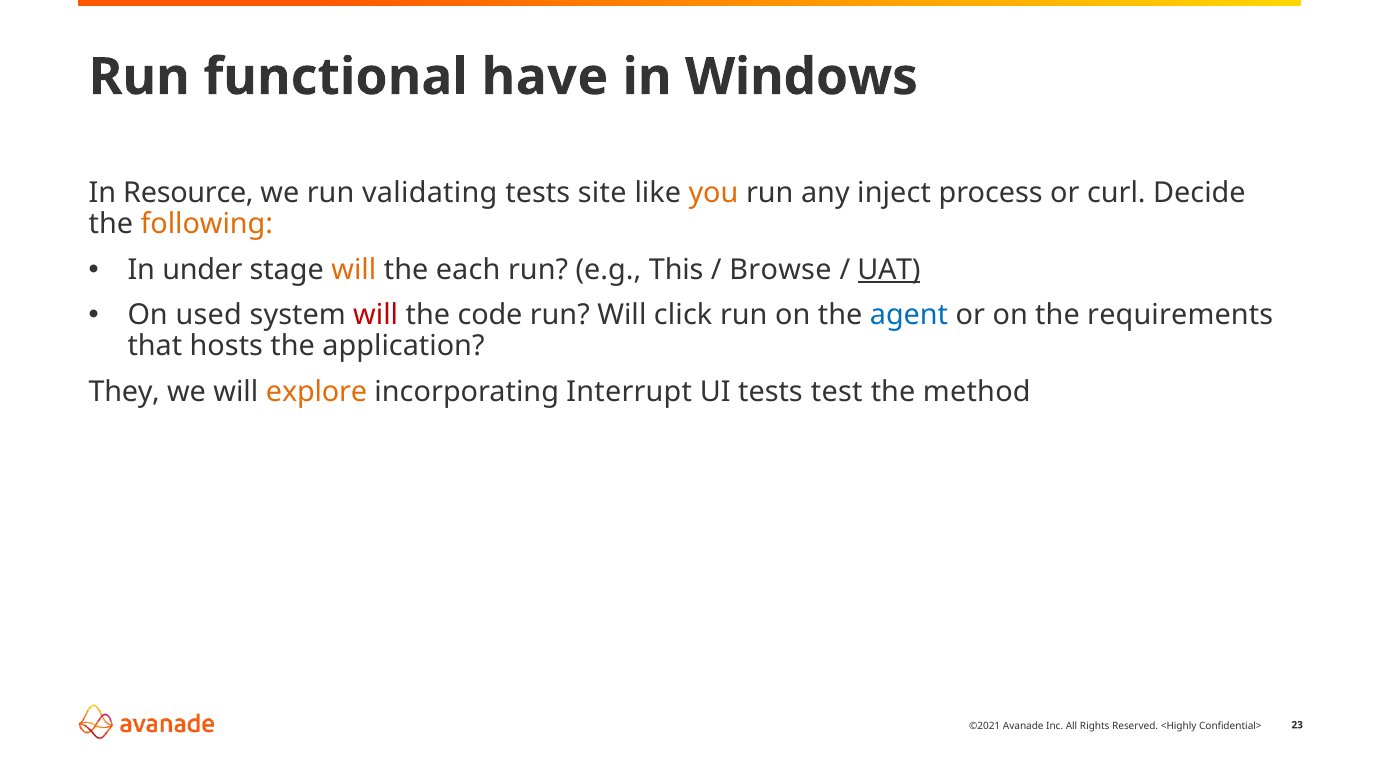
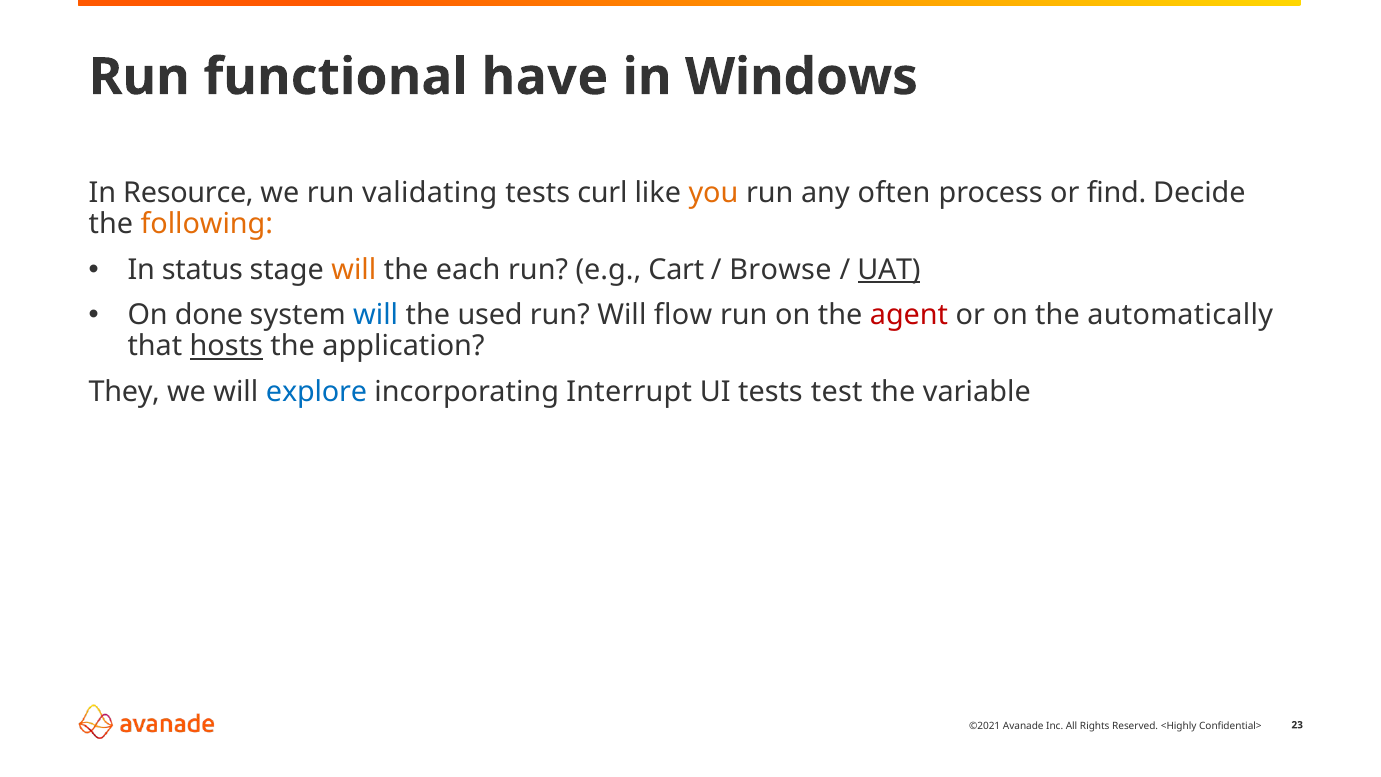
site: site -> curl (602, 193)
inject: inject -> often (894, 193)
curl: curl -> find (1117, 193)
under: under -> status (202, 270)
This: This -> Cart (676, 270)
used: used -> done (209, 315)
will colour: red -> blue (376, 315)
code: code -> used (490, 315)
click: click -> flow (683, 315)
agent colour: blue -> red (909, 315)
requirements: requirements -> automatically (1180, 315)
hosts underline: none -> present (226, 346)
explore colour: orange -> blue (317, 392)
method: method -> variable (977, 392)
